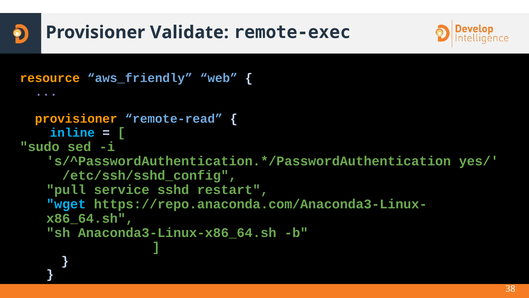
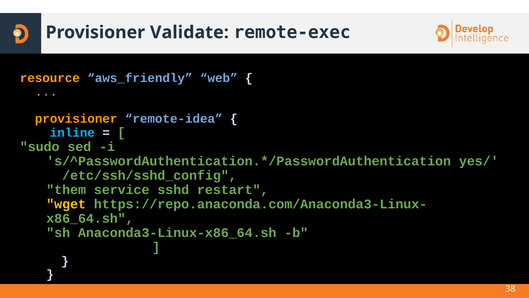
remote-read: remote-read -> remote-idea (174, 118)
pull: pull -> them (66, 190)
wget colour: light blue -> yellow (66, 204)
